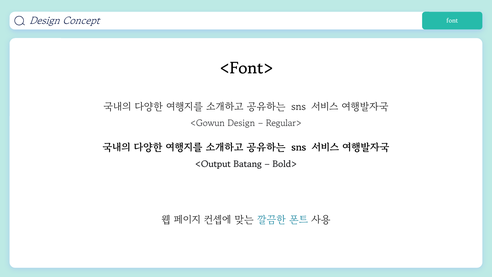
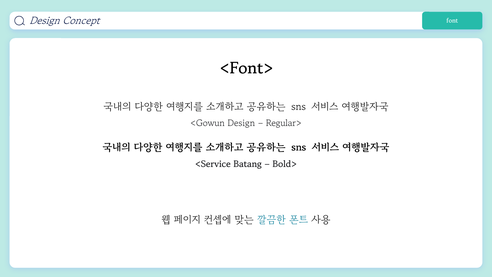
<Output: <Output -> <Service (213, 165)
